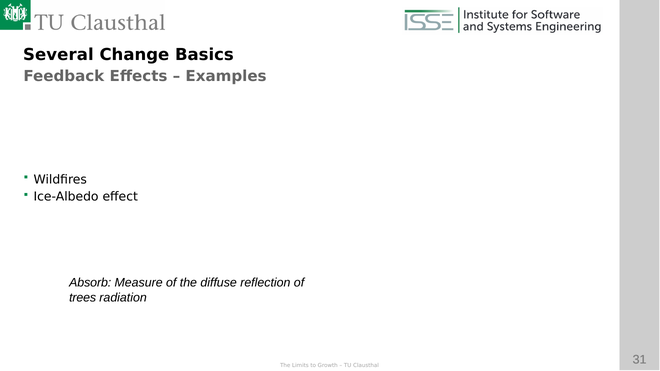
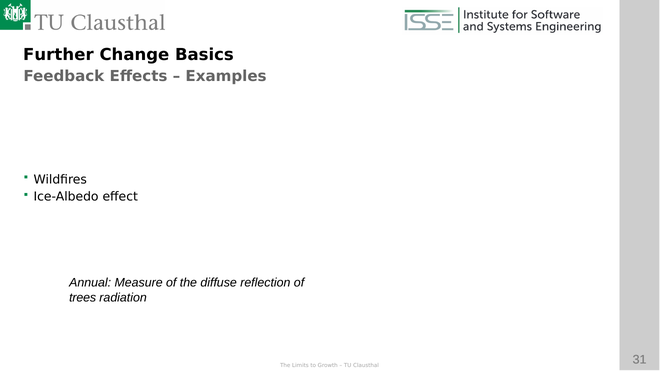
Several: Several -> Further (58, 55)
Absorb: Absorb -> Annual (90, 283)
